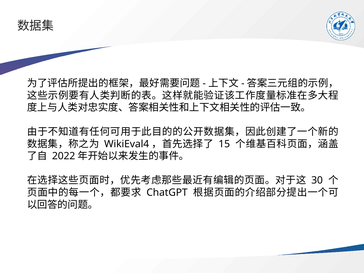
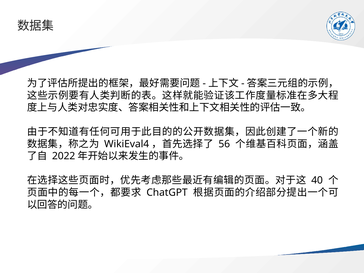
15: 15 -> 56 (224, 144)
30: 30 -> 40 (317, 180)
